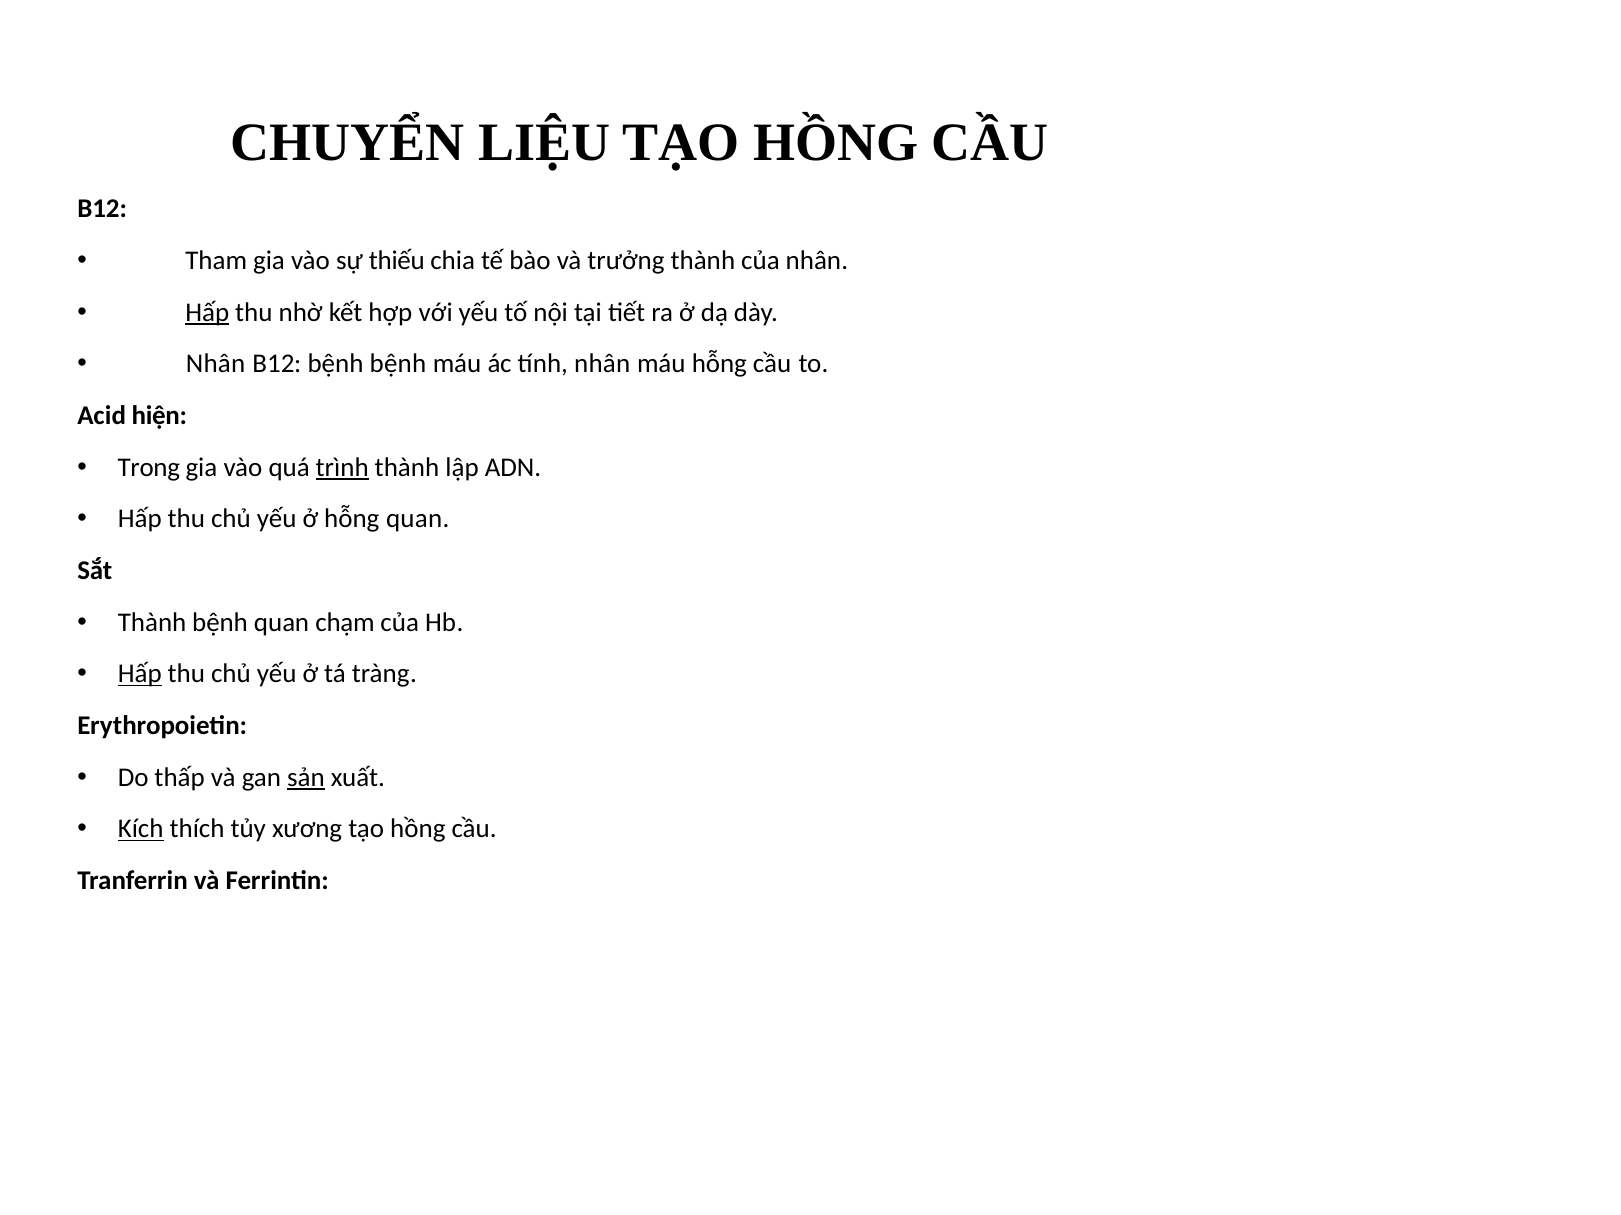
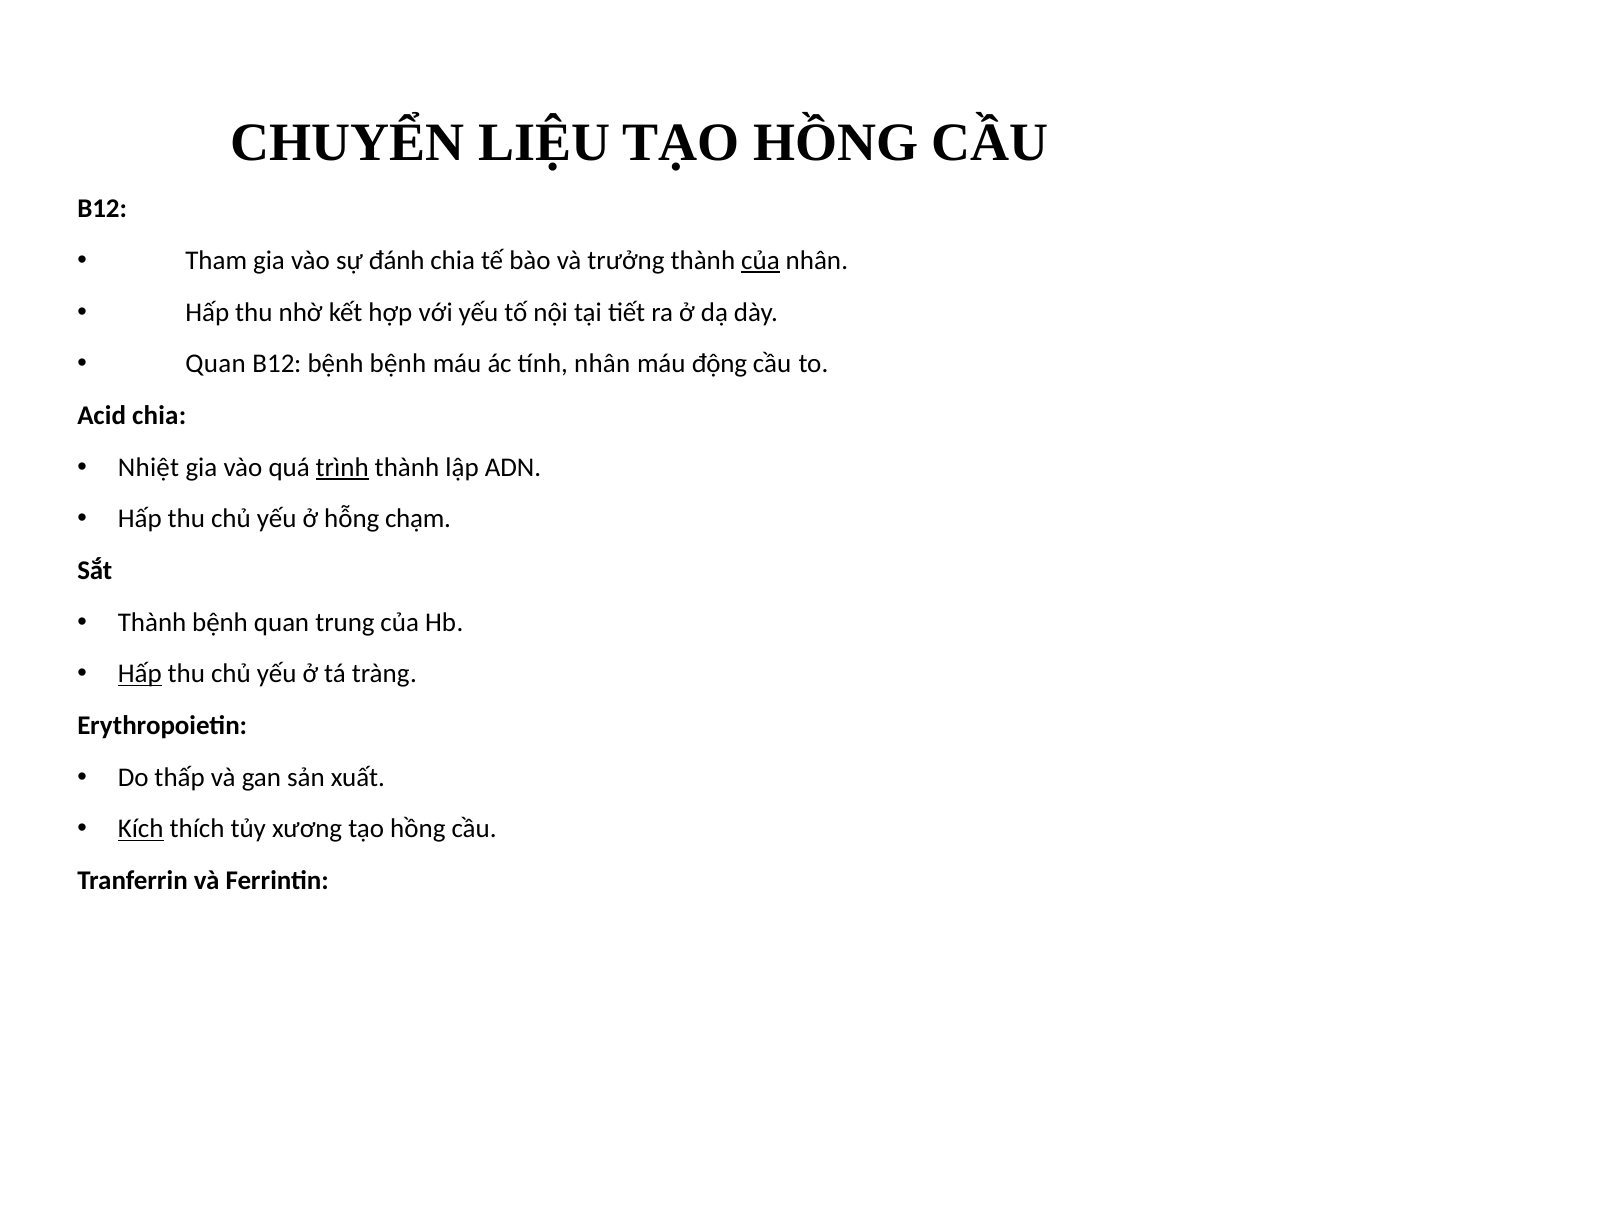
thiếu: thiếu -> đánh (397, 261)
của underline: none -> present (760, 261)
Hấp underline: present -> none (207, 313)
Nhân: Nhân -> Quan (216, 364)
máu hỗng: hỗng -> động (719, 364)
Acid hiện: hiện -> chia (159, 416)
Trong: Trong -> Nhiệt (149, 468)
hỗng quan: quan -> chạm (418, 519)
chạm: chạm -> trung (345, 623)
sản underline: present -> none (306, 778)
